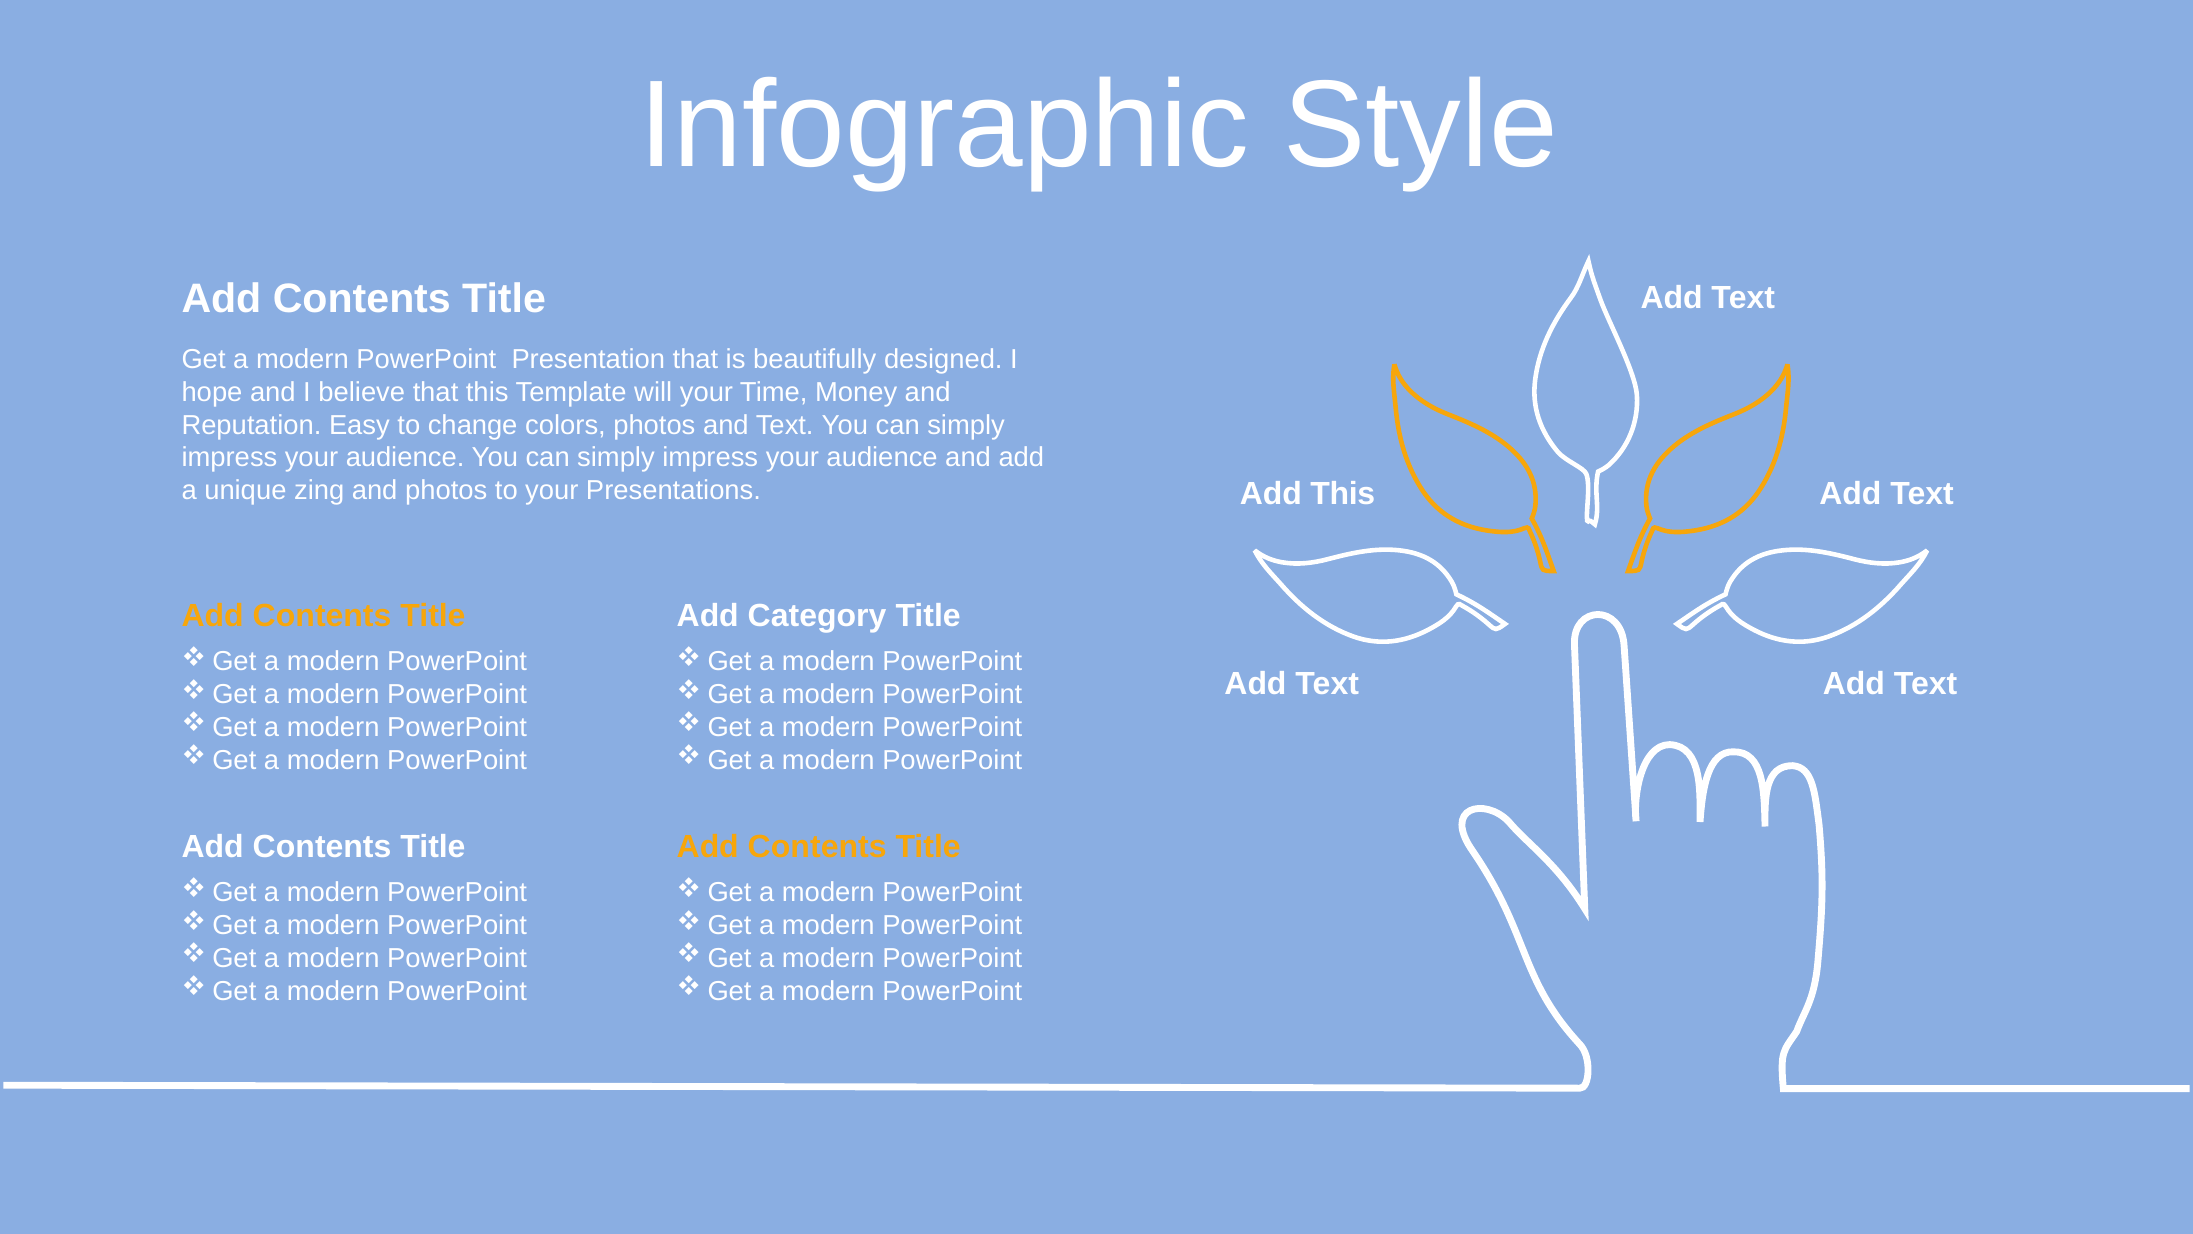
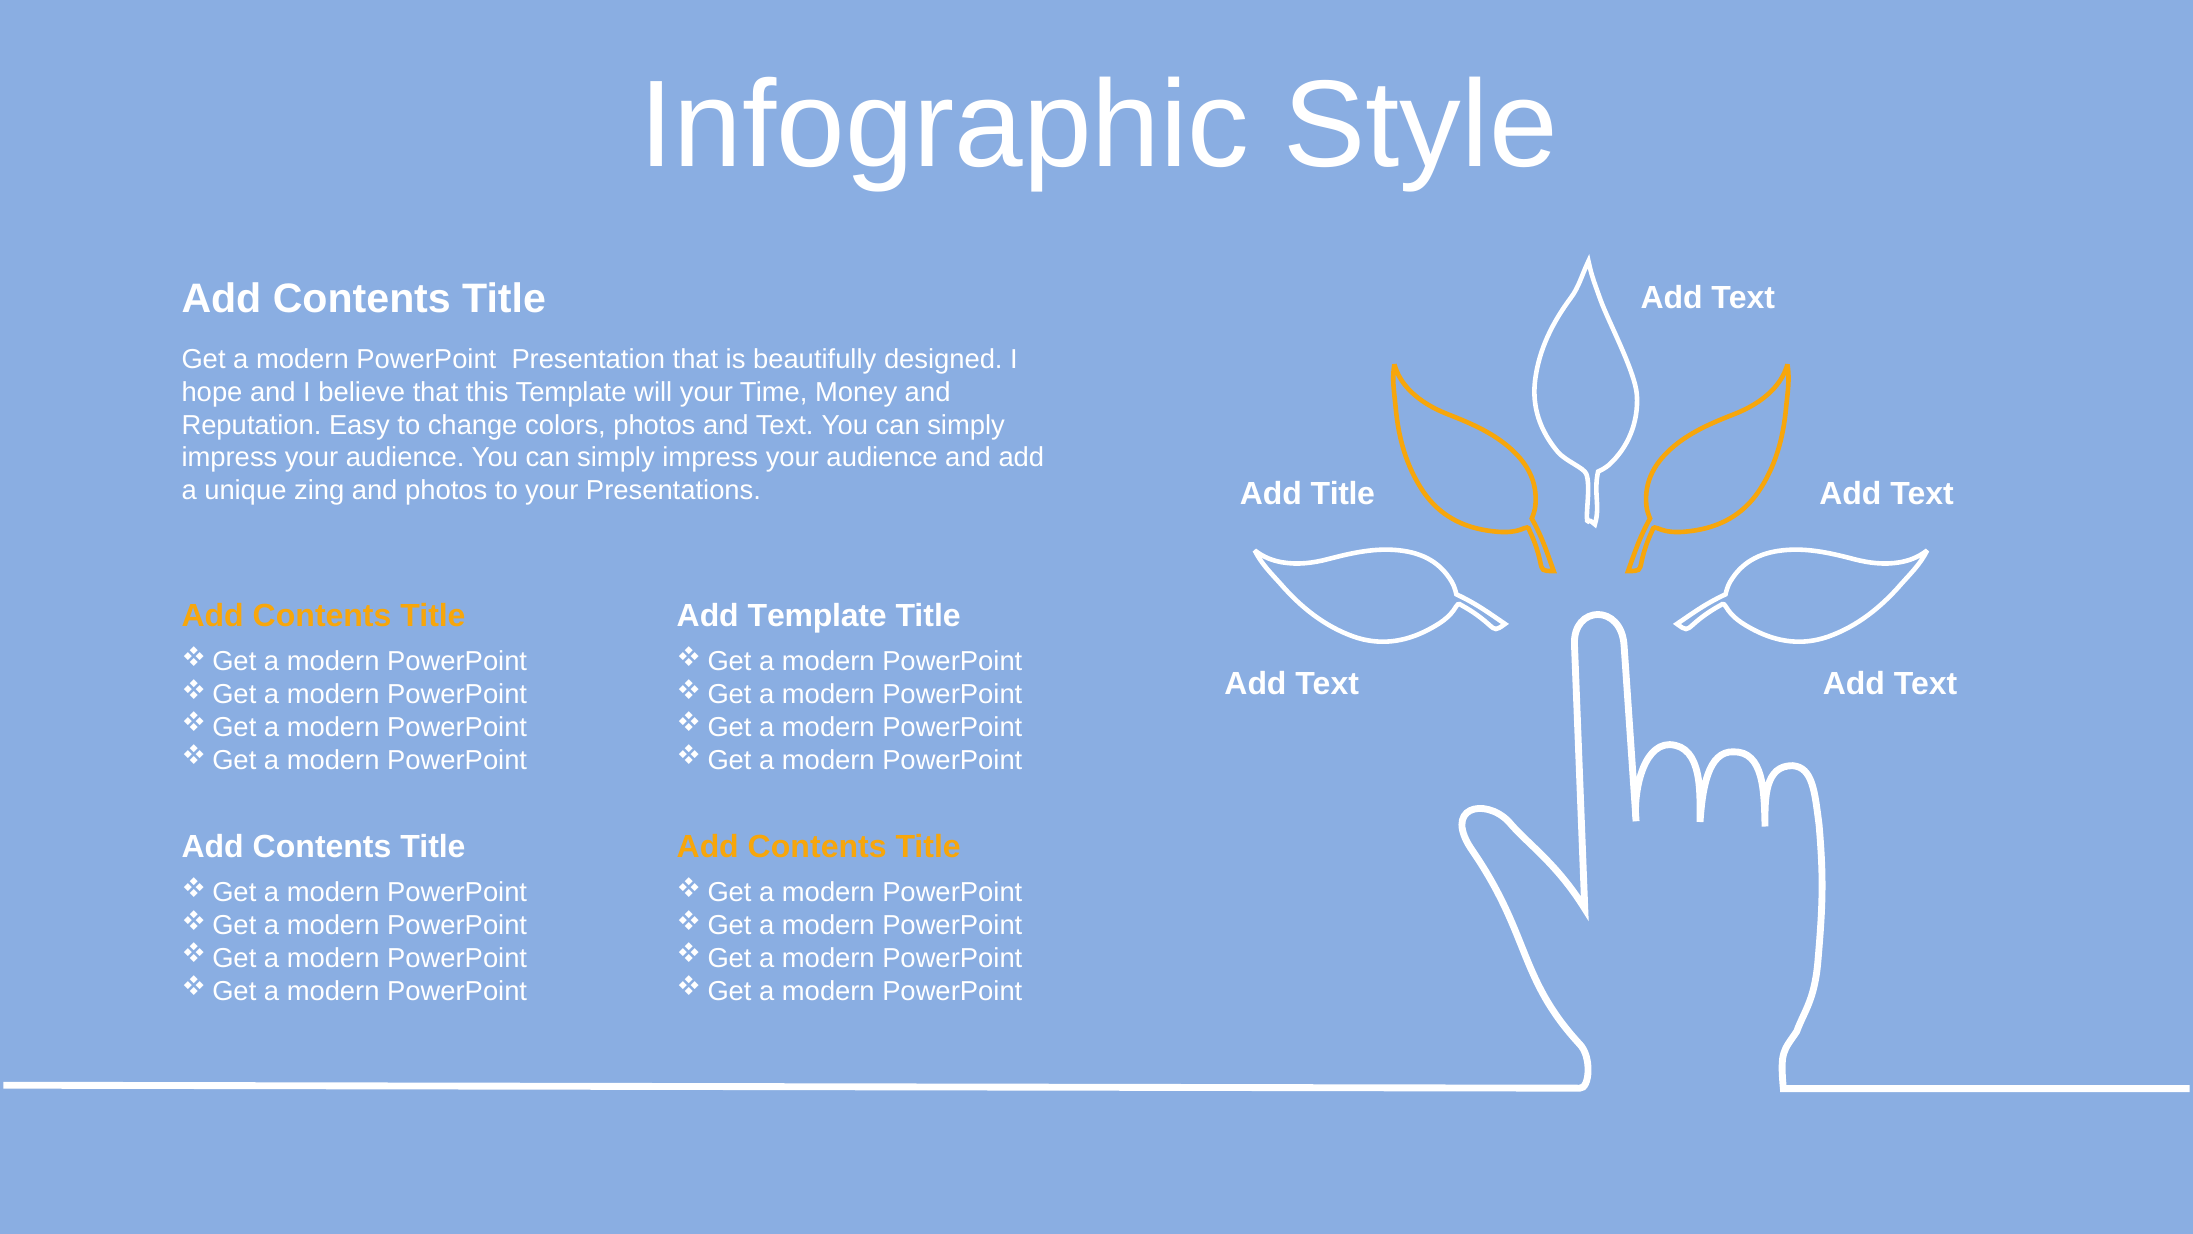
Add This: This -> Title (1343, 494)
Add Category: Category -> Template (817, 616)
